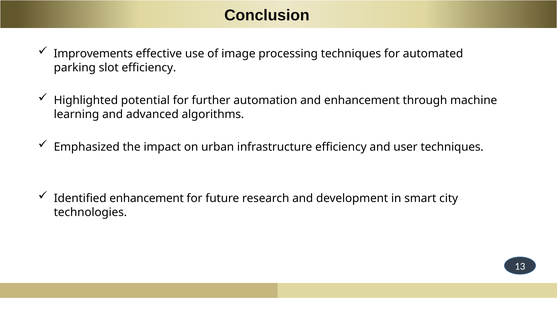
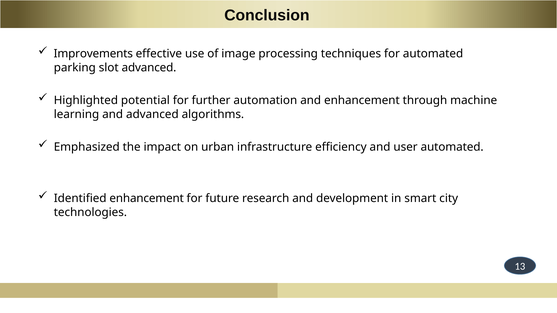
slot efficiency: efficiency -> advanced (149, 68)
user techniques: techniques -> automated (452, 147)
